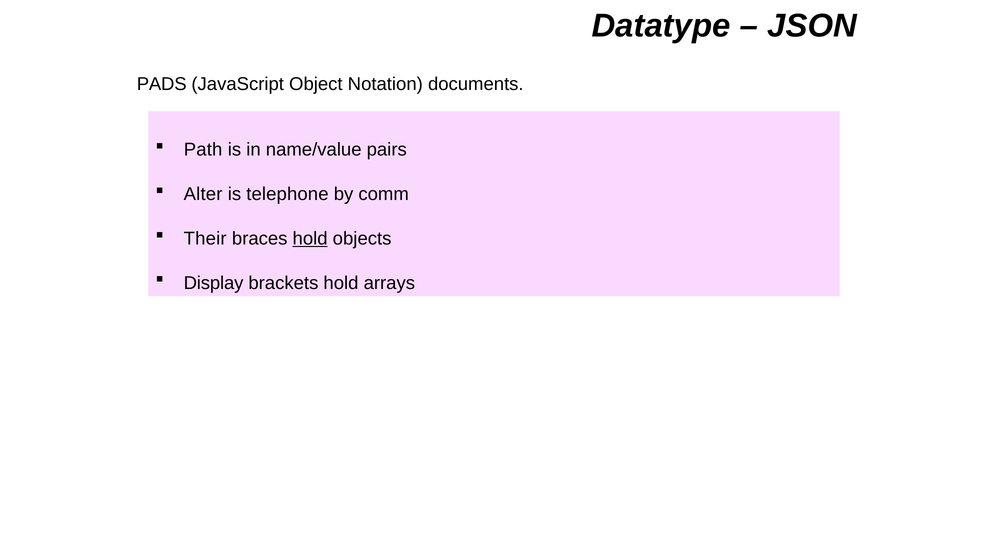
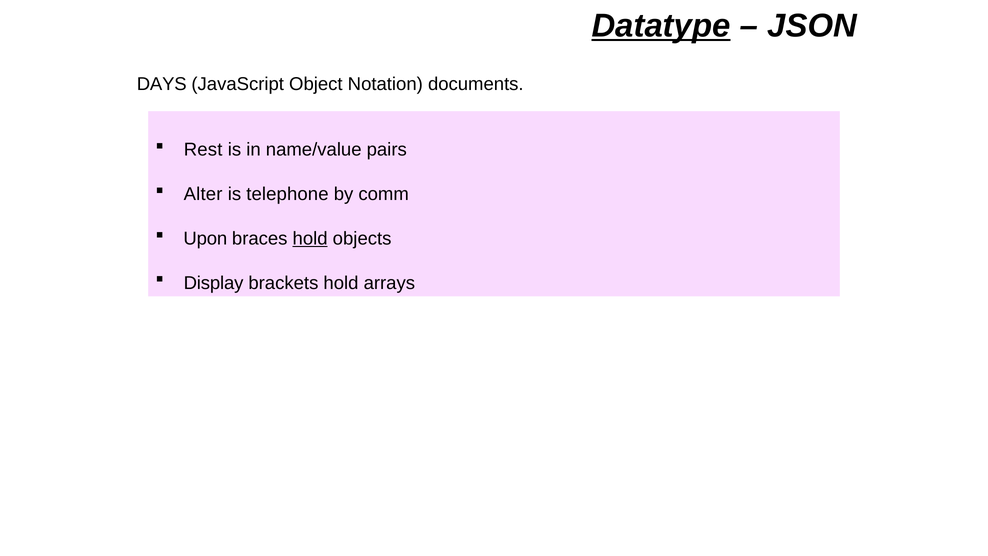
Datatype underline: none -> present (661, 26)
PADS: PADS -> DAYS (162, 84)
Path: Path -> Rest (203, 149)
Their: Their -> Upon (205, 238)
